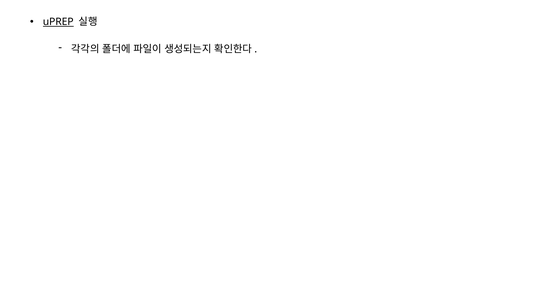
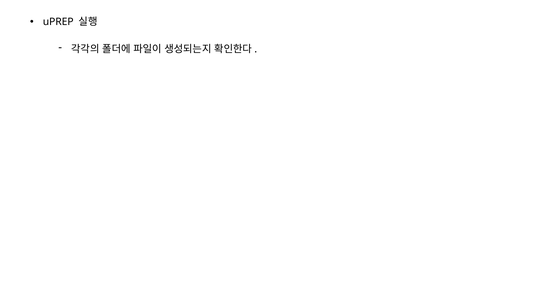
uPREP underline: present -> none (58, 22)
